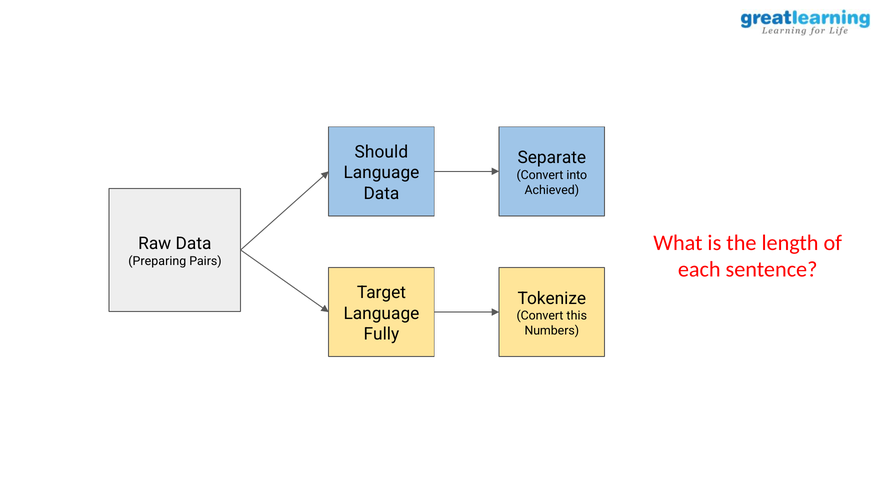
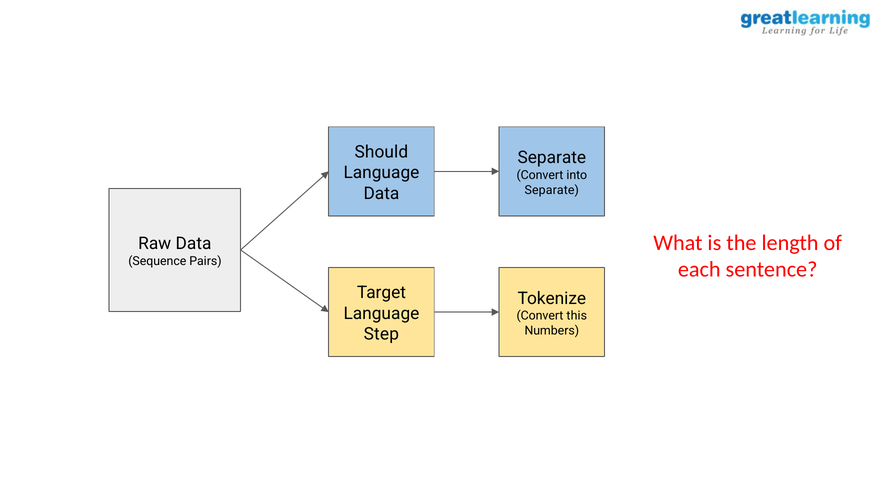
Achieved: Achieved -> Separate (552, 190)
Preparing: Preparing -> Sequence (157, 261)
Fully: Fully -> Step (381, 334)
